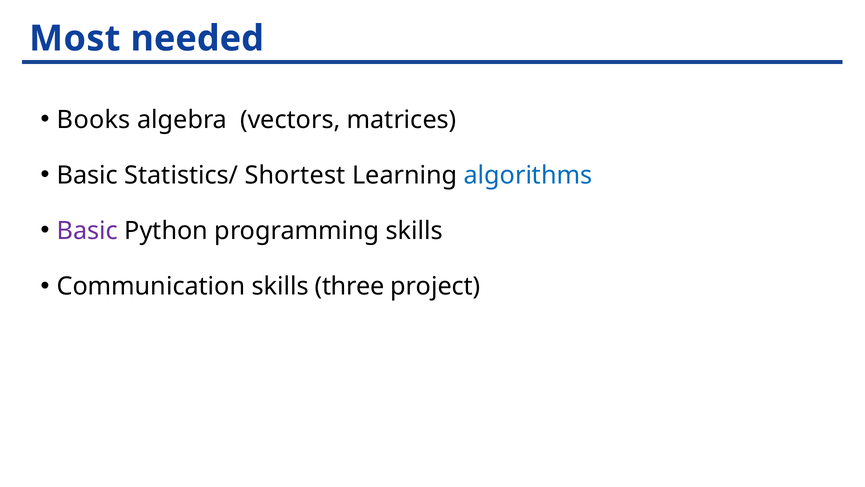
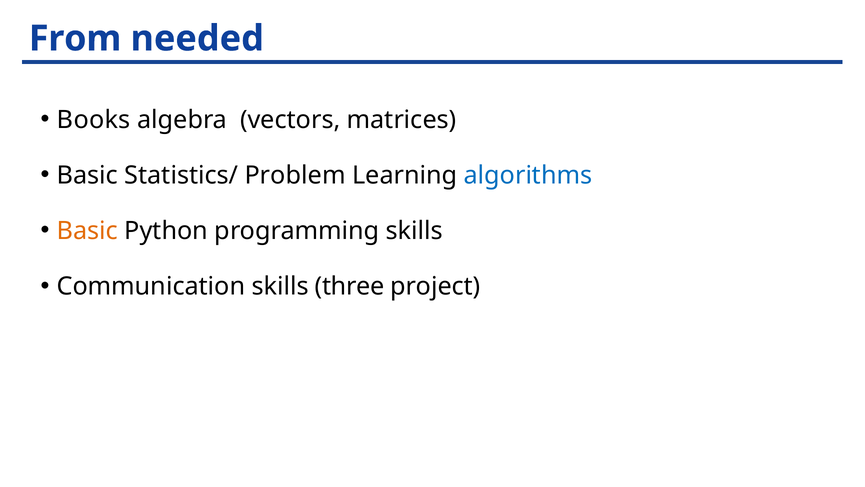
Most: Most -> From (75, 39)
Shortest: Shortest -> Problem (295, 175)
Basic colour: purple -> orange (87, 231)
